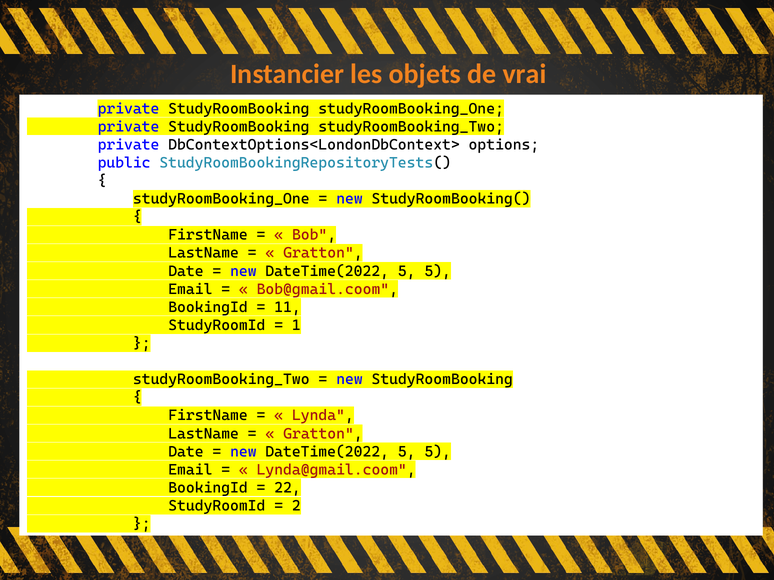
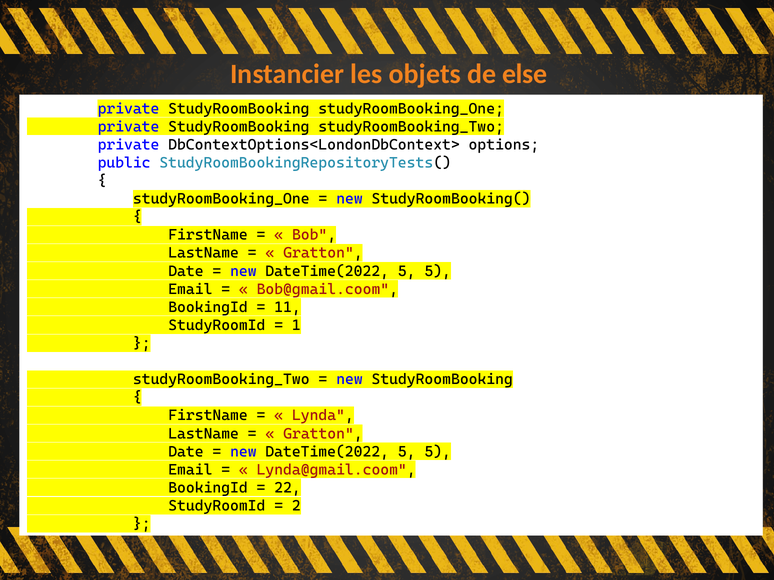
vrai: vrai -> else (525, 74)
